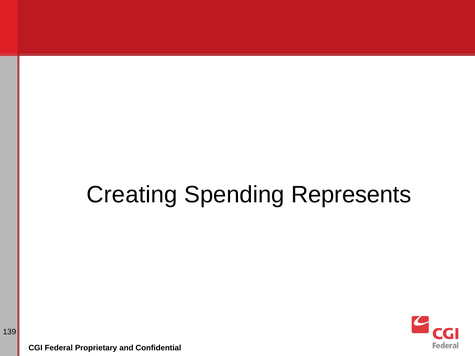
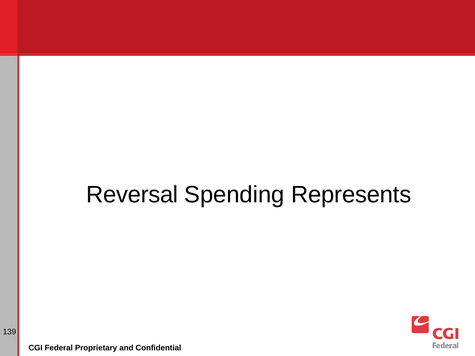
Creating: Creating -> Reversal (132, 195)
